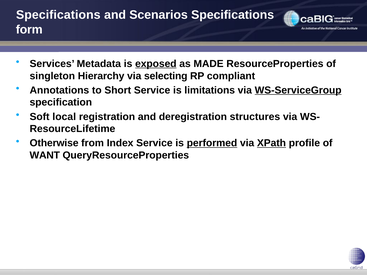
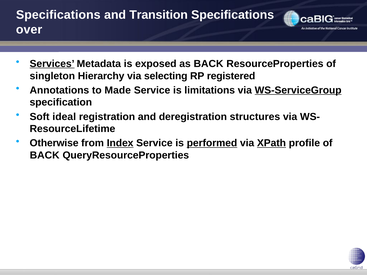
Scenarios: Scenarios -> Transition (159, 15)
form: form -> over (29, 30)
Services underline: none -> present (52, 64)
exposed underline: present -> none (156, 64)
as MADE: MADE -> BACK (209, 64)
compliant: compliant -> registered (231, 76)
Short: Short -> Made (118, 90)
local: local -> ideal (64, 117)
Index underline: none -> present (120, 143)
WANT: WANT -> BACK (45, 155)
